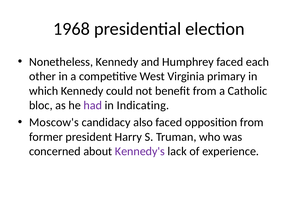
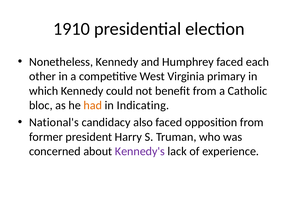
1968: 1968 -> 1910 (72, 29)
had colour: purple -> orange (93, 105)
Moscow's: Moscow's -> National's (54, 122)
